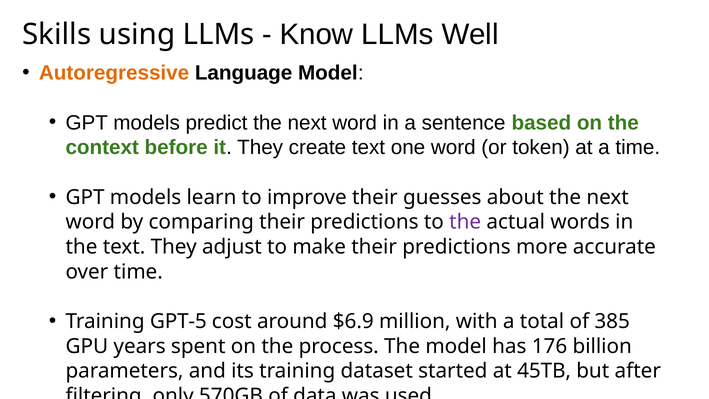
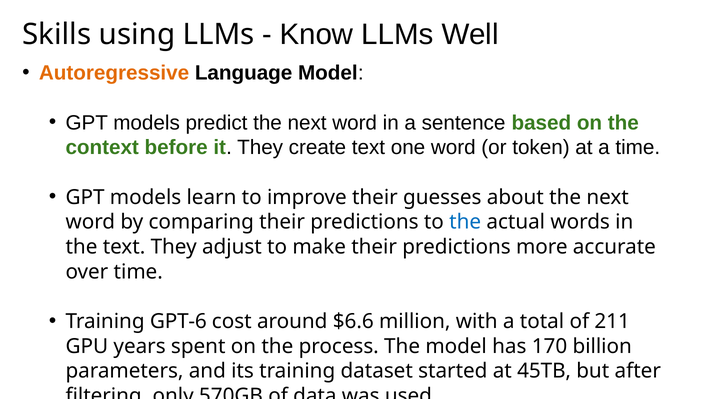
the colour: purple -> blue (465, 222)
GPT-5: GPT-5 -> GPT-6 (178, 321)
$6.9: $6.9 -> $6.6 (353, 321)
385: 385 -> 211 (612, 321)
176: 176 -> 170 (550, 346)
